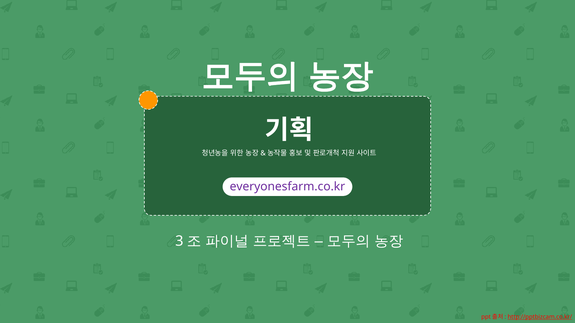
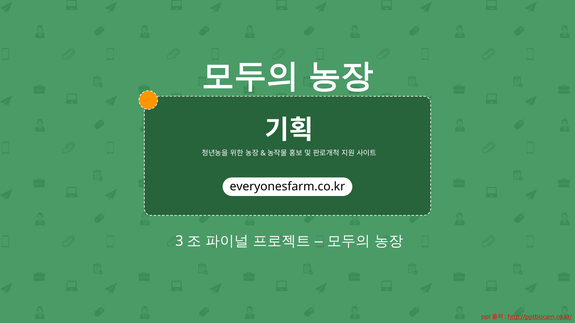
everyonesfarm.co.kr colour: purple -> black (287, 187)
